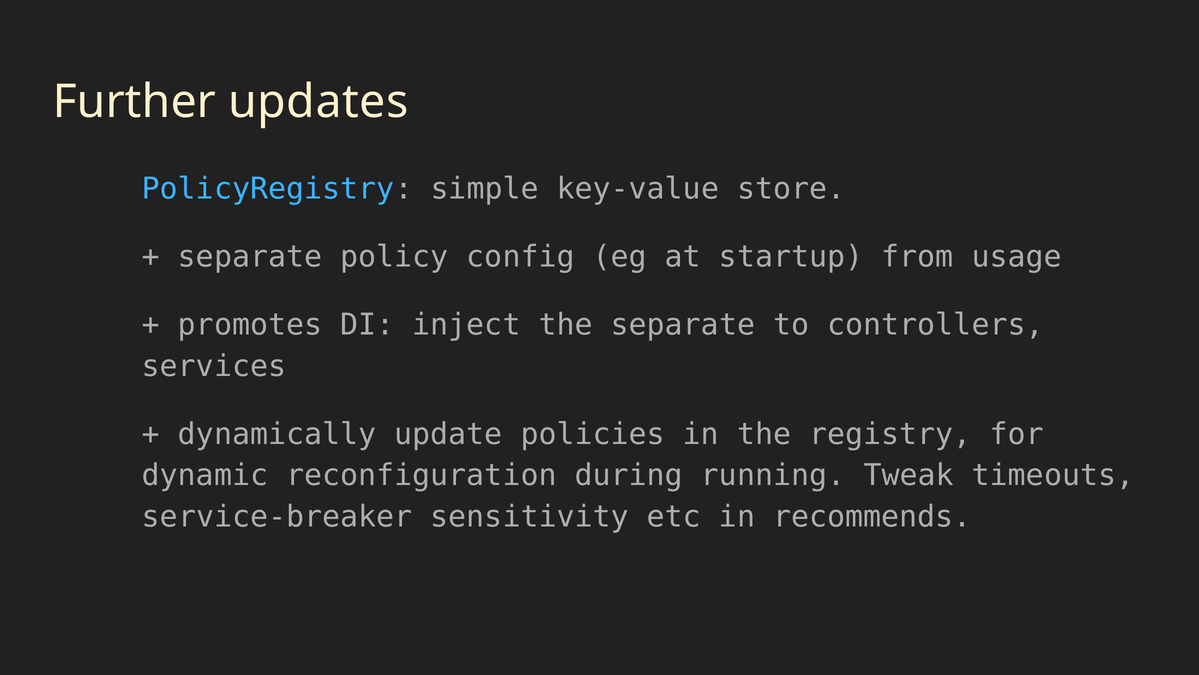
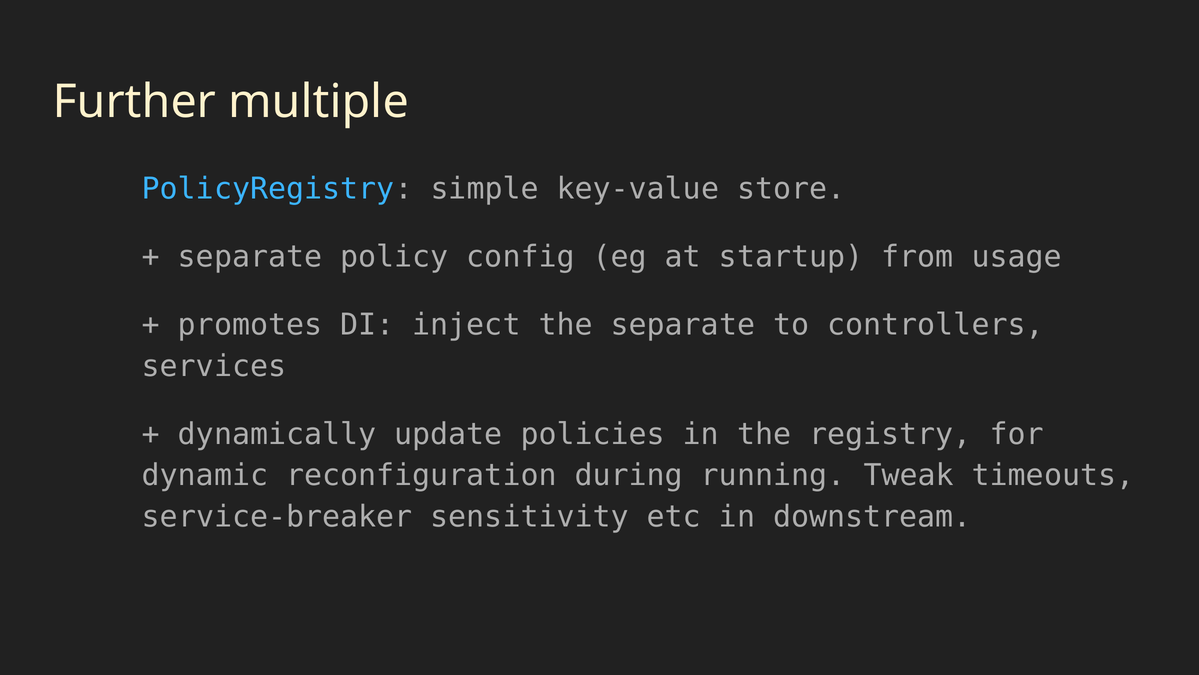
updates: updates -> multiple (318, 102)
recommends: recommends -> downstream (872, 517)
